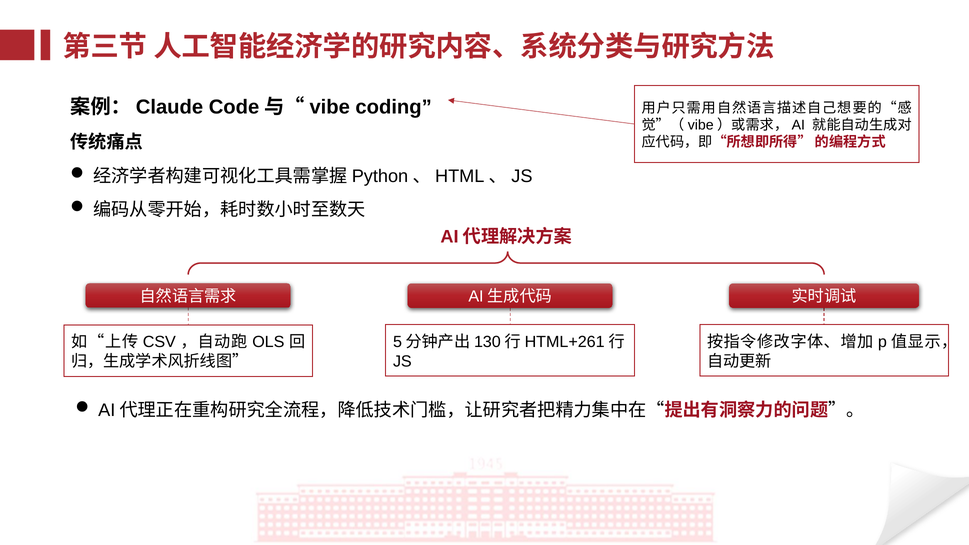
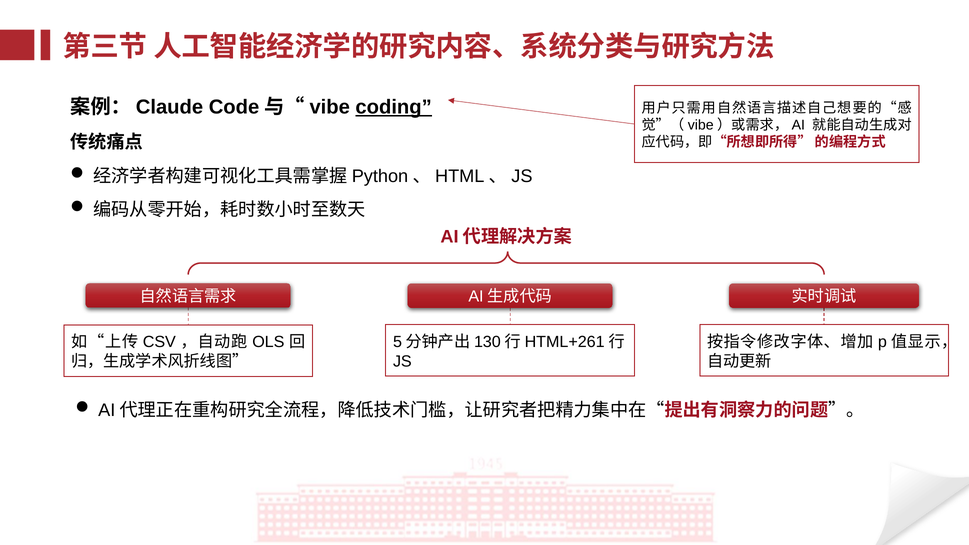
coding underline: none -> present (394, 107)
